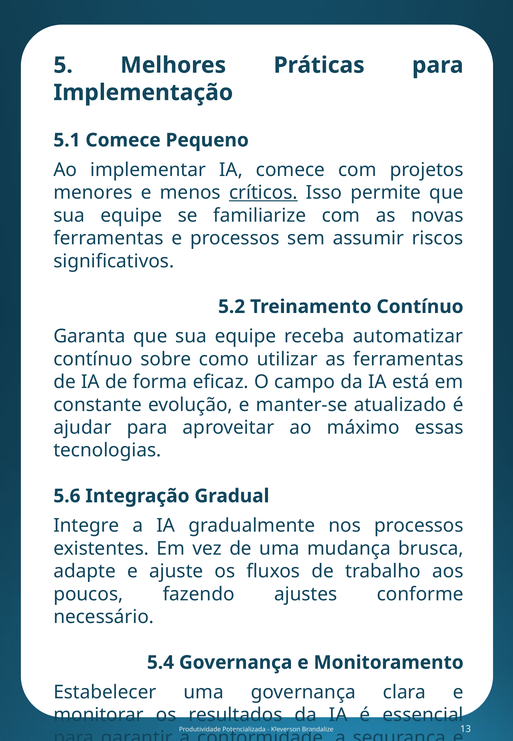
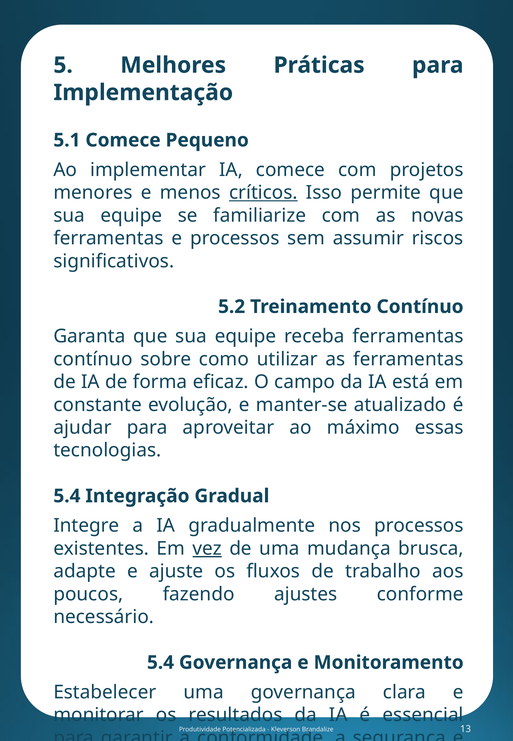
receba automatizar: automatizar -> ferramentas (408, 336)
5.6: 5.6 -> 5.4 (67, 496)
vez underline: none -> present (207, 548)
